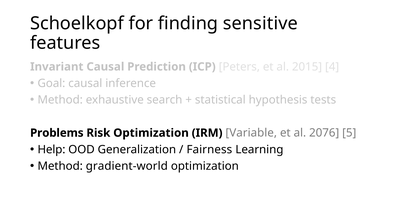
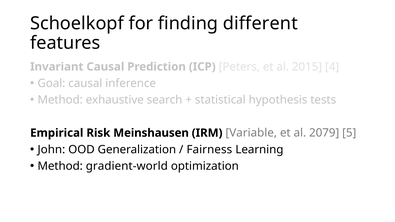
sensitive: sensitive -> different (260, 23)
Problems: Problems -> Empirical (57, 133)
Risk Optimization: Optimization -> Meinshausen (151, 133)
2076: 2076 -> 2079 (324, 133)
Help: Help -> John (51, 150)
